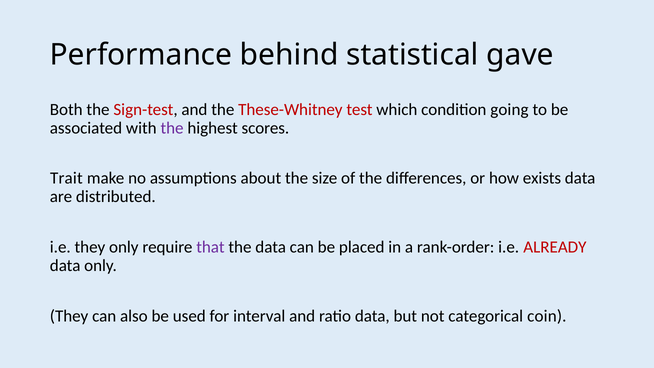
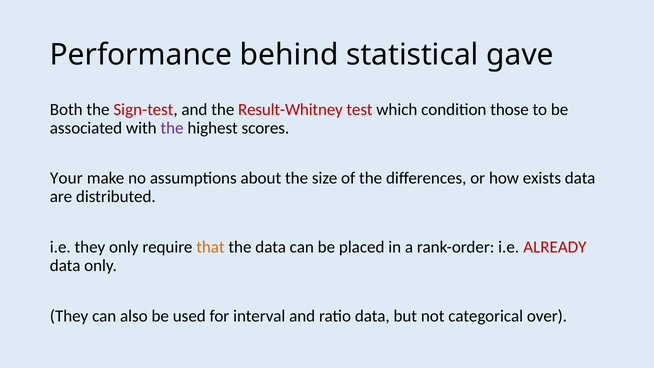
These-Whitney: These-Whitney -> Result-Whitney (290, 109)
going: going -> those (510, 109)
Trait: Trait -> Your (66, 178)
that colour: purple -> orange (210, 247)
coin: coin -> over (547, 316)
